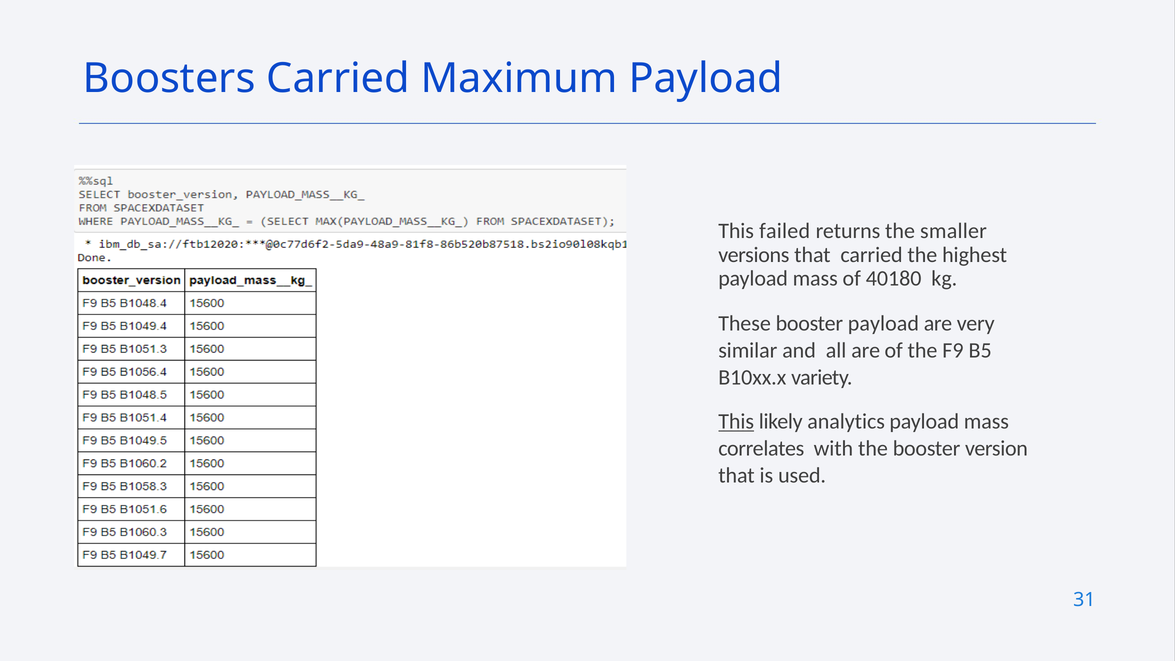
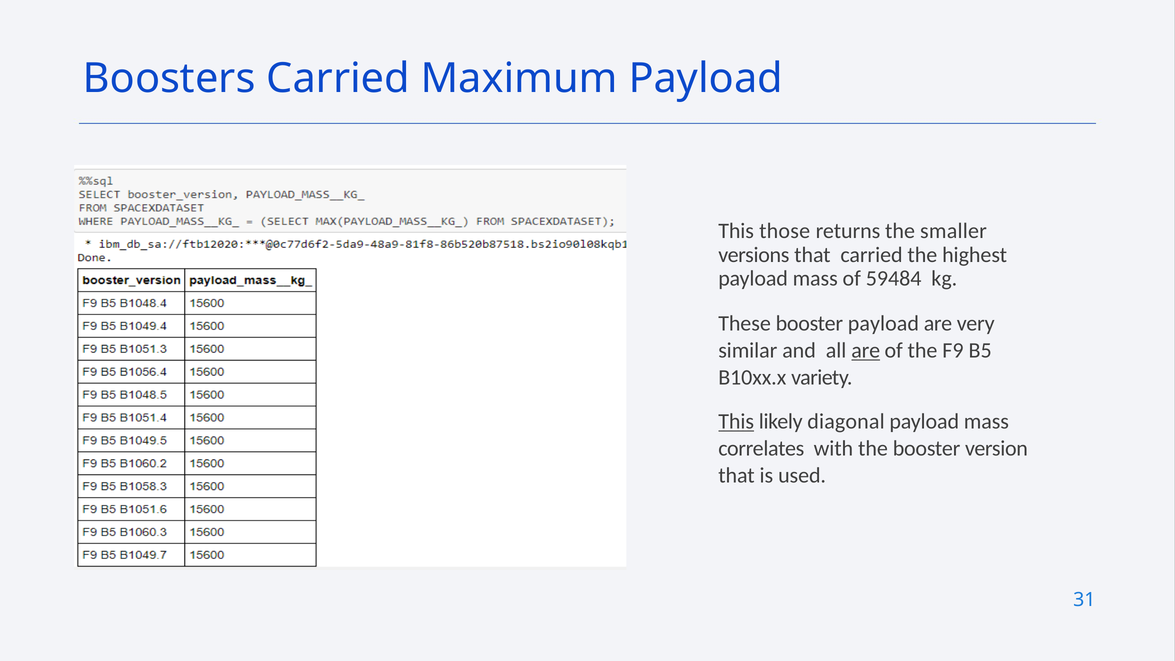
failed: failed -> those (785, 231)
40180: 40180 -> 59484 (894, 279)
are underline: none -> present (866, 350)
analytics: analytics -> diagonal (846, 422)
